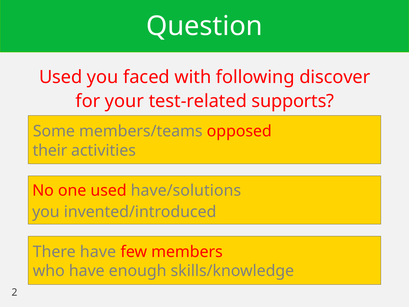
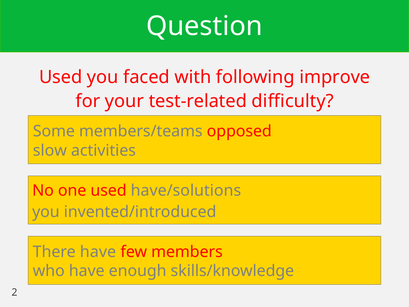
discover: discover -> improve (335, 77)
supports: supports -> difficulty (293, 101)
their: their -> slow (50, 150)
